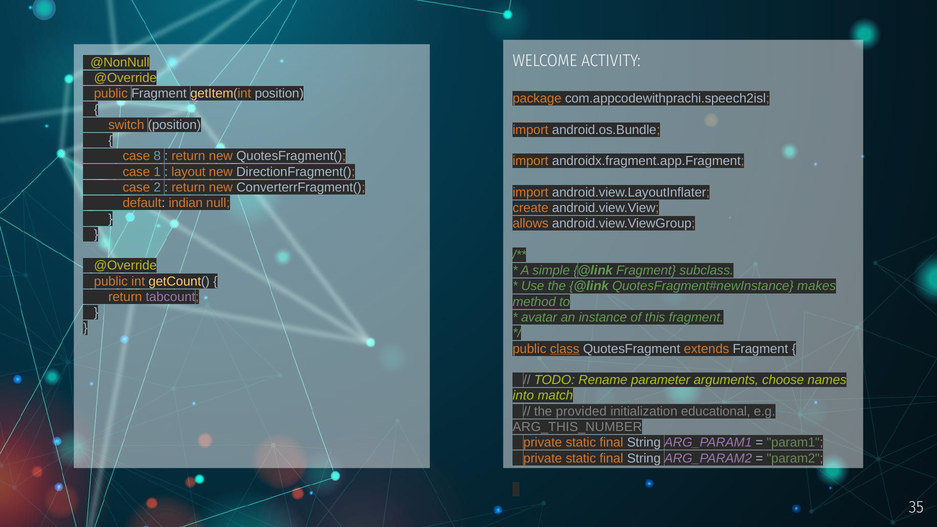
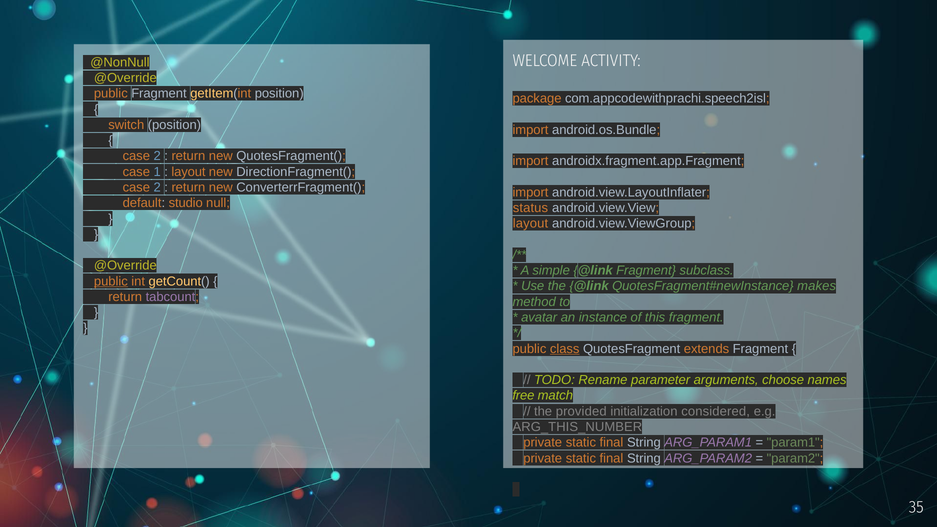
8: 8 -> 2 (157, 156)
indian: indian -> studio (186, 203)
create: create -> status (530, 208)
allows: allows -> layout (530, 224)
public underline: none -> present (111, 281)
into: into -> free (523, 396)
educational: educational -> considered (716, 411)
